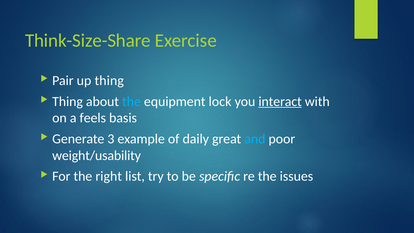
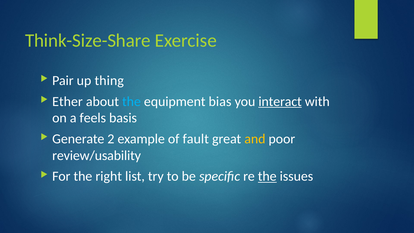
Thing: Thing -> Ether (68, 101)
lock: lock -> bias (220, 101)
3: 3 -> 2 (111, 139)
daily: daily -> fault (196, 139)
and colour: light blue -> yellow (255, 139)
weight/usability: weight/usability -> review/usability (97, 155)
the underline: none -> present (267, 176)
